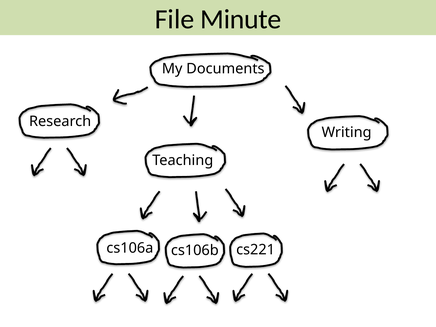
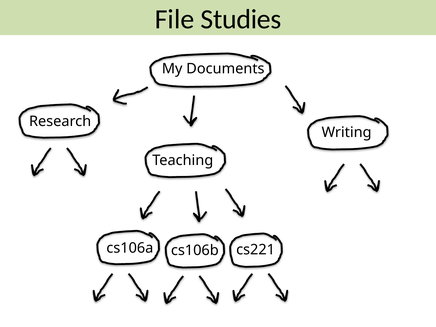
Minute: Minute -> Studies (241, 19)
